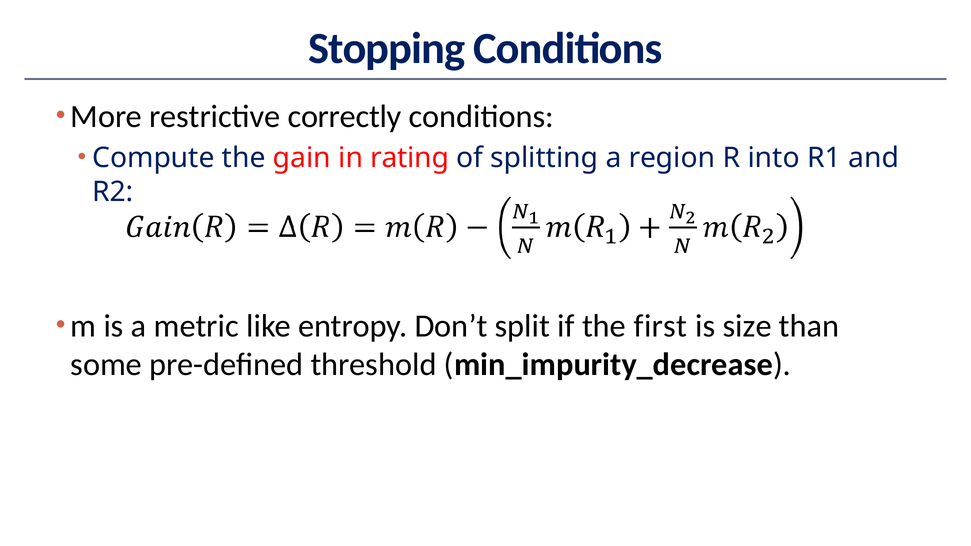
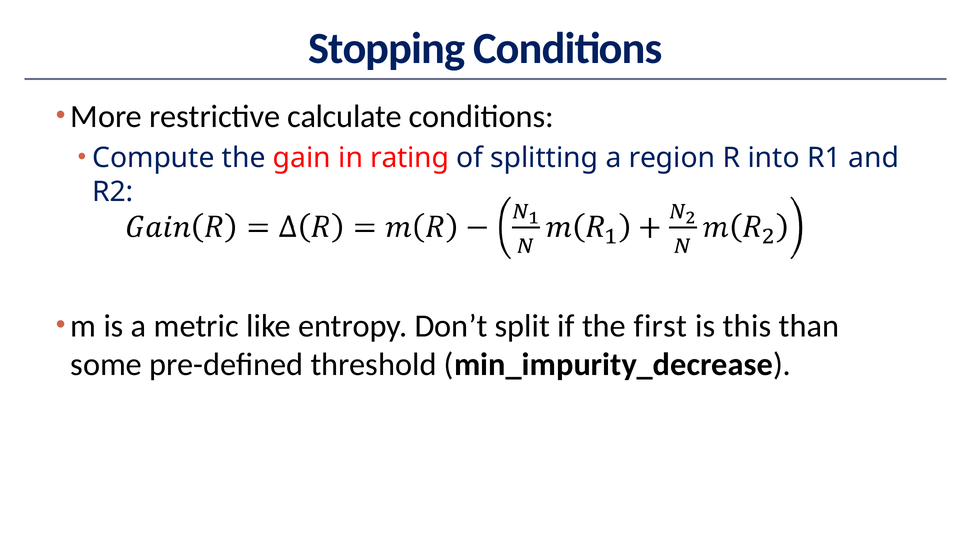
correctly: correctly -> calculate (345, 116)
size: size -> this (747, 326)
